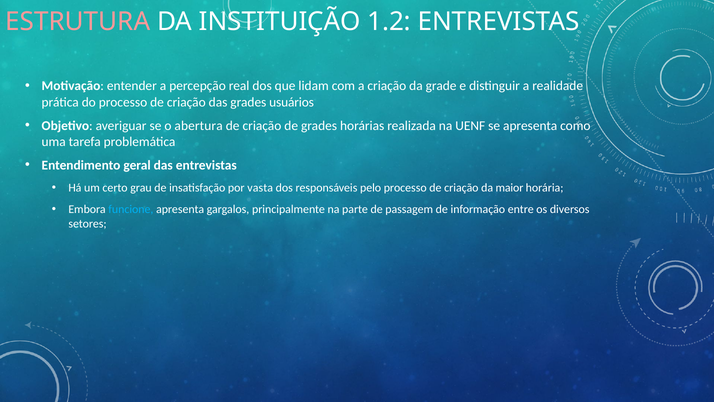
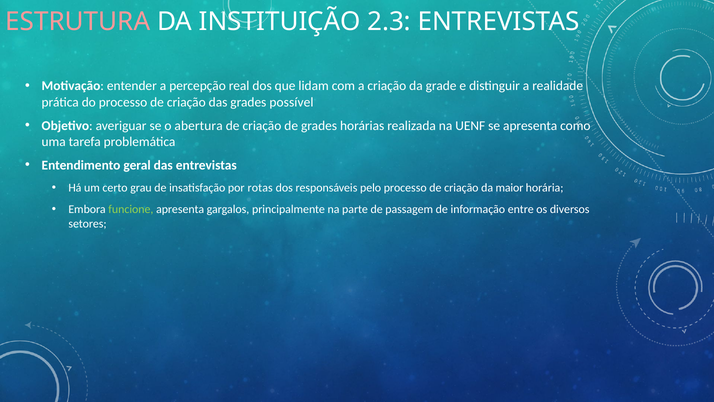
1.2: 1.2 -> 2.3 (389, 22)
usuários: usuários -> possível (291, 102)
vasta: vasta -> rotas (260, 188)
funcione colour: light blue -> light green (131, 209)
